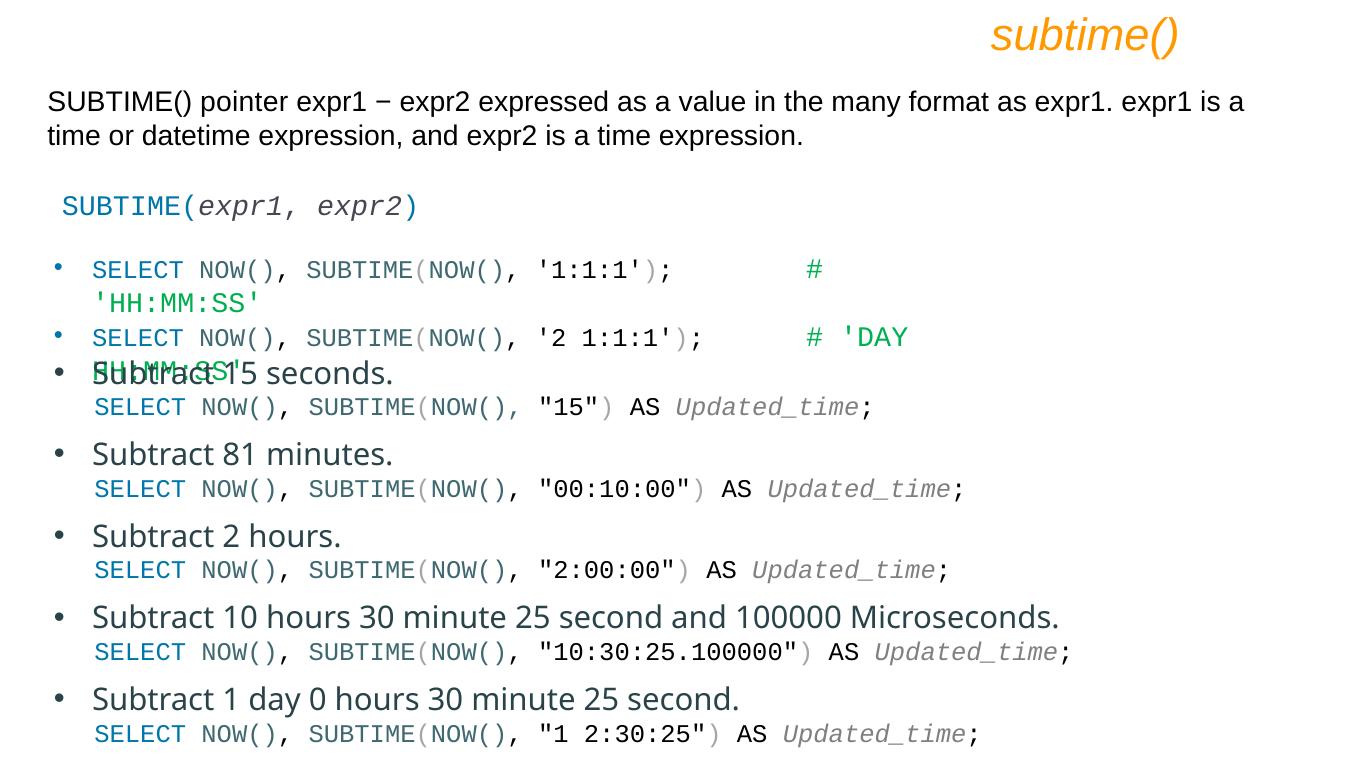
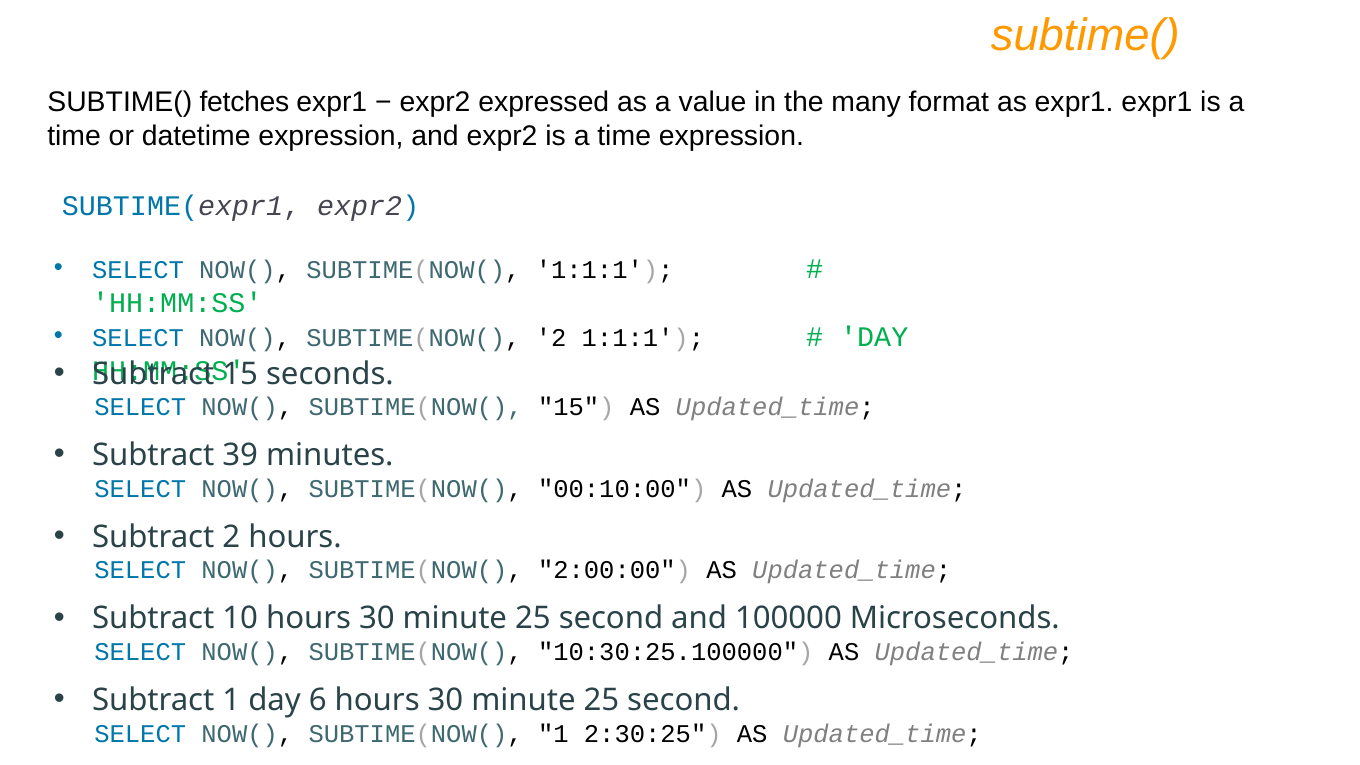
pointer: pointer -> fetches (244, 102)
81: 81 -> 39 (240, 455)
0: 0 -> 6 (318, 700)
